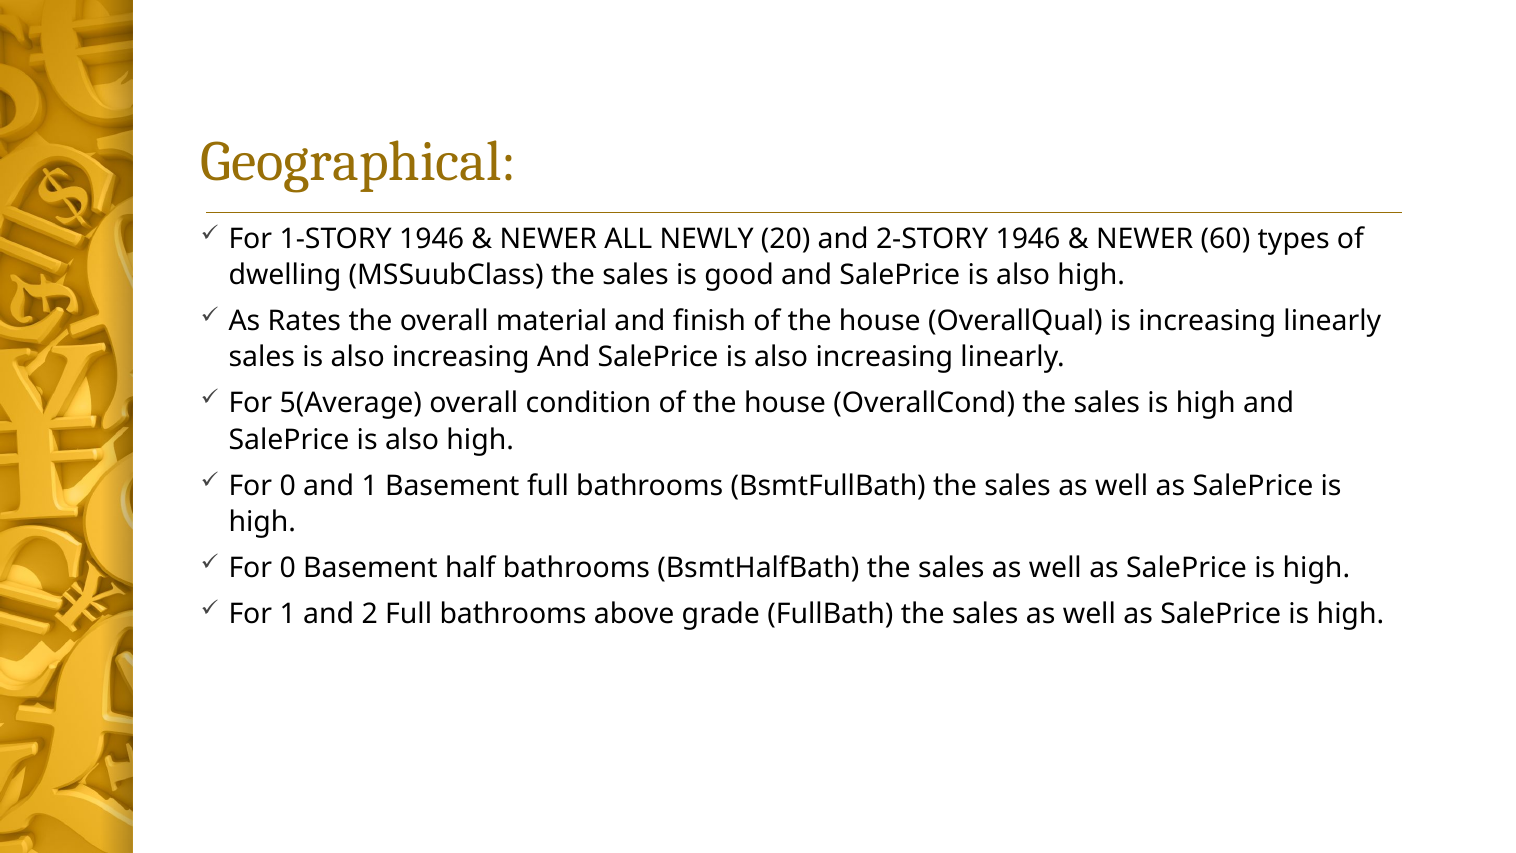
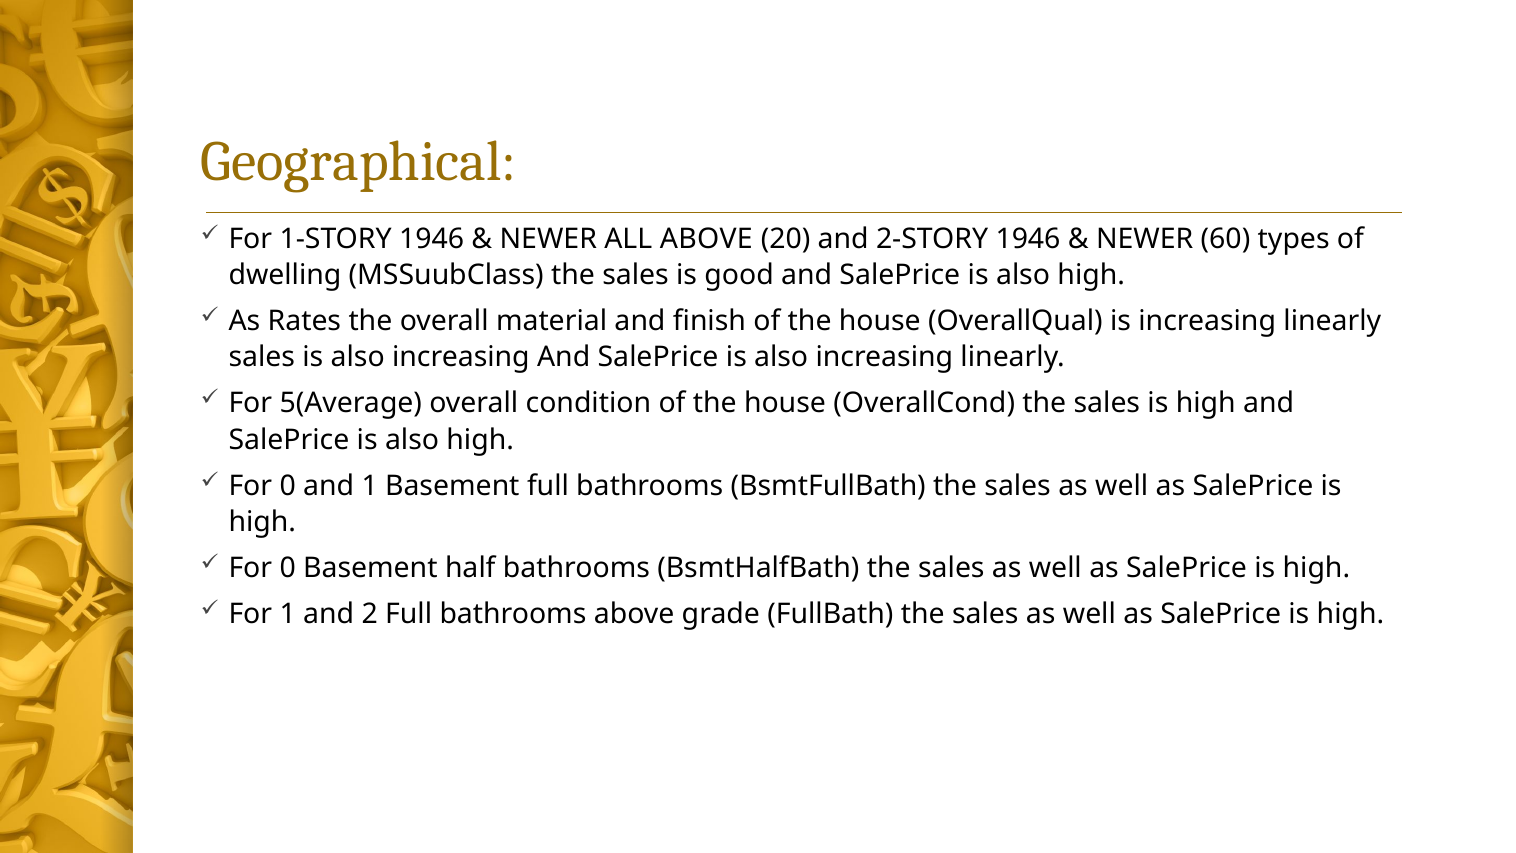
ALL NEWLY: NEWLY -> ABOVE (706, 239)
